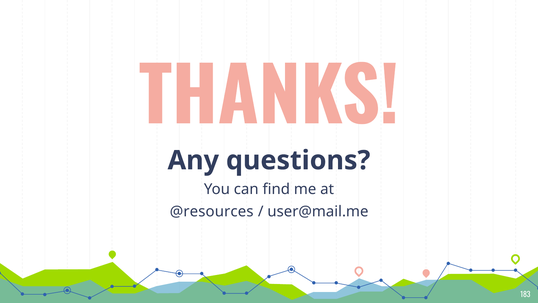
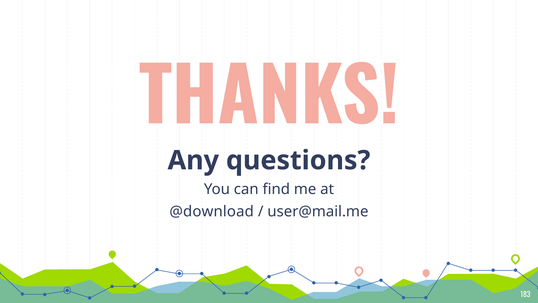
@resources: @resources -> @download (212, 211)
